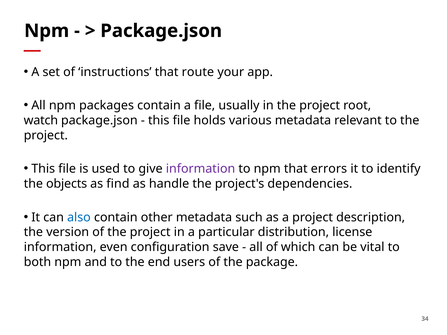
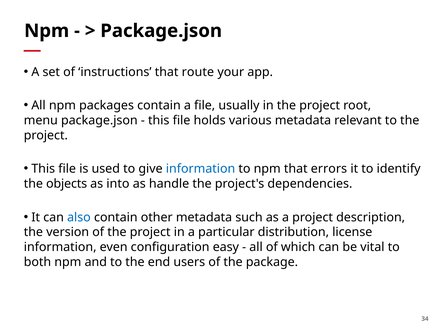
watch: watch -> menu (41, 121)
information colour: purple -> blue (201, 169)
find: find -> into (118, 184)
save: save -> easy (226, 247)
